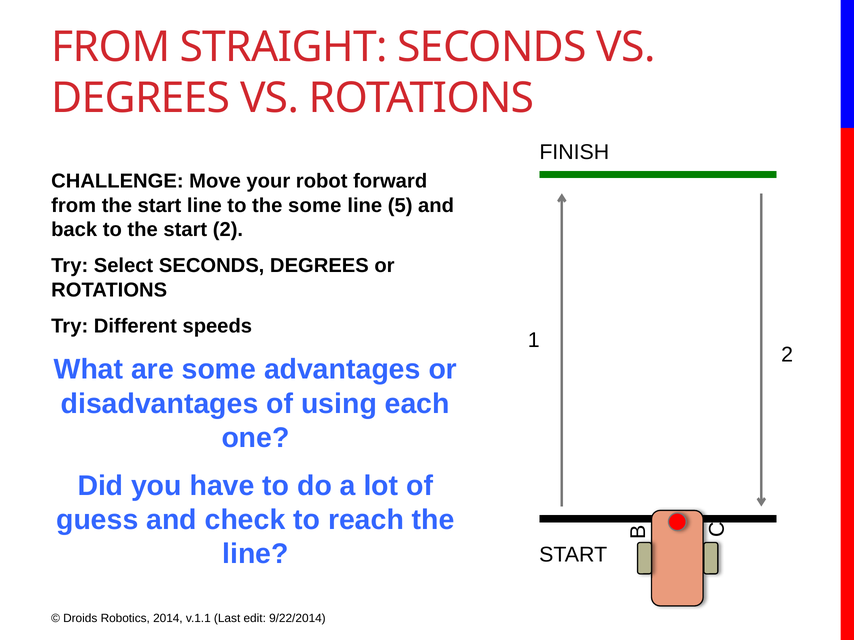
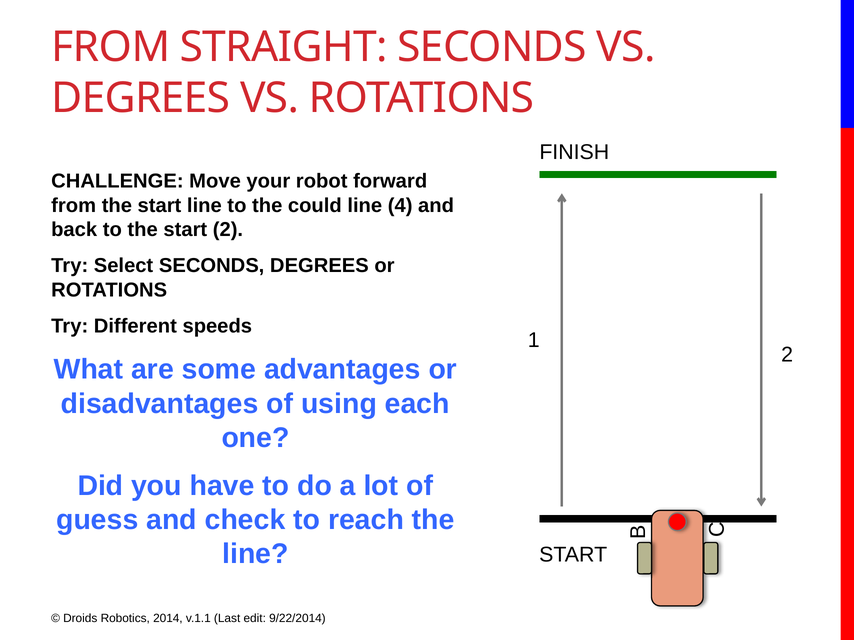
the some: some -> could (315, 206)
5: 5 -> 4 (400, 206)
